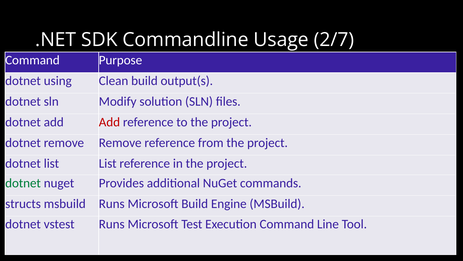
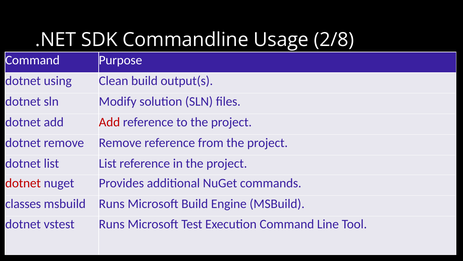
2/7: 2/7 -> 2/8 (334, 40)
dotnet colour: green -> red (23, 183)
structs: structs -> classes (23, 203)
